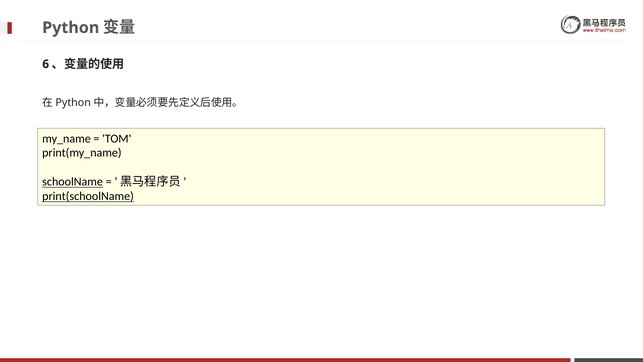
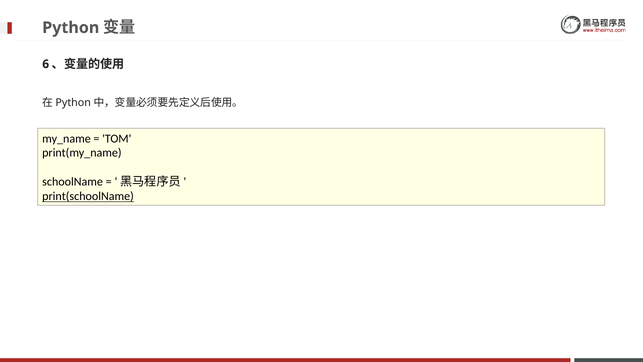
schoolName underline: present -> none (73, 182)
